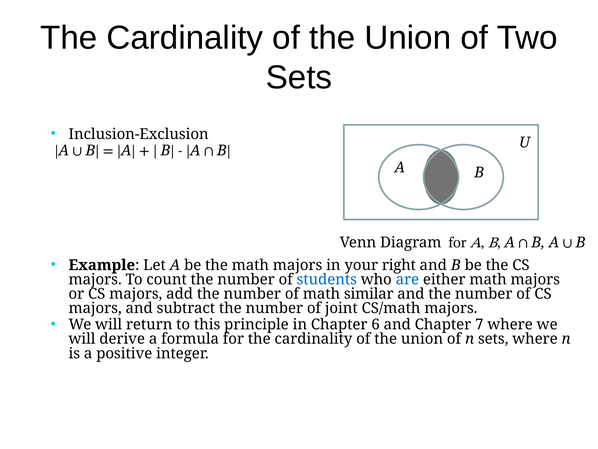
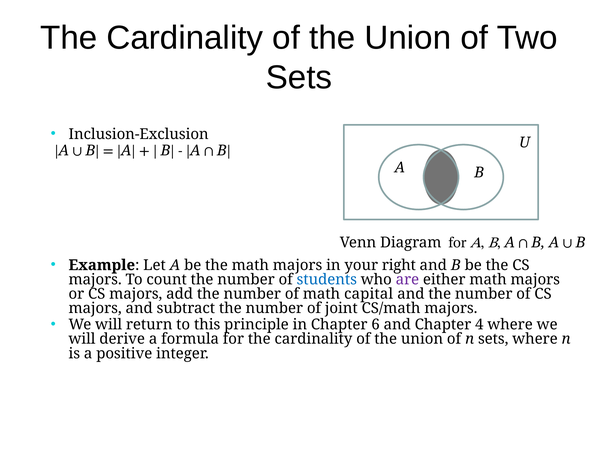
are colour: blue -> purple (407, 279)
similar: similar -> capital (369, 294)
7: 7 -> 4 (479, 324)
